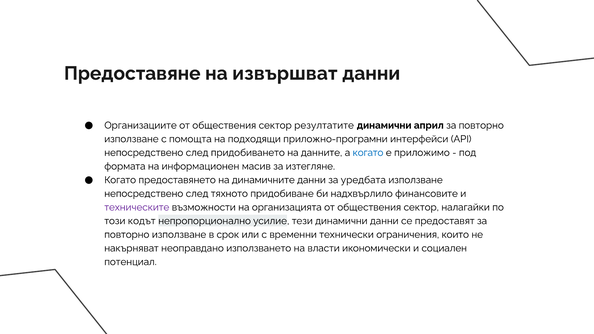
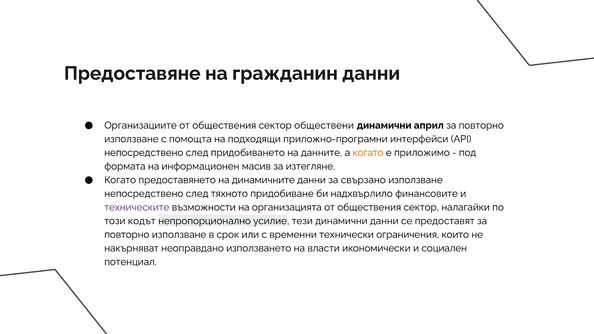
извършват: извършват -> гражданин (285, 73)
резултатите: резултатите -> обществени (324, 125)
когато colour: blue -> orange (368, 153)
уредбата: уредбата -> свързано (363, 180)
